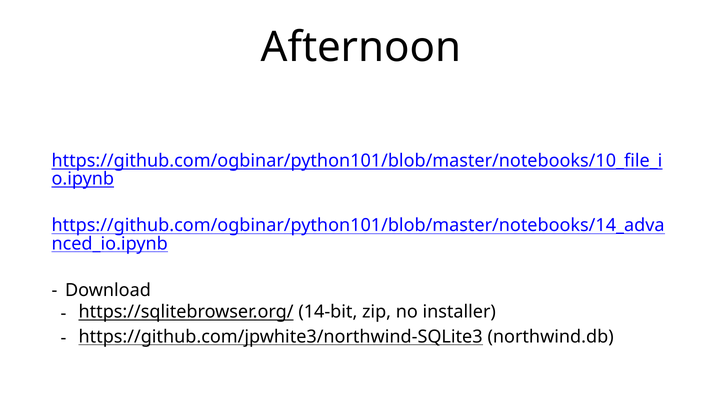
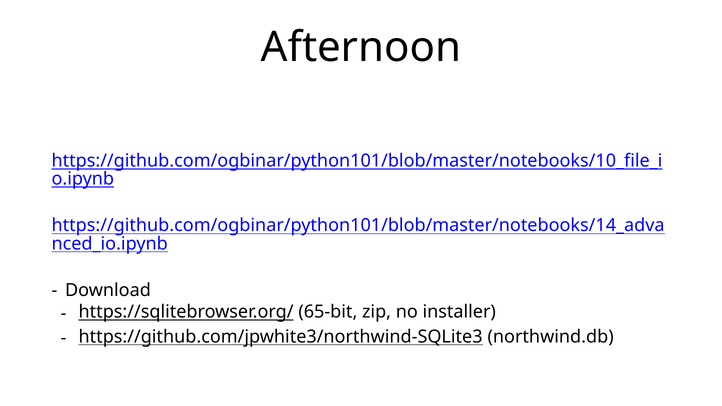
14-bit: 14-bit -> 65-bit (328, 312)
